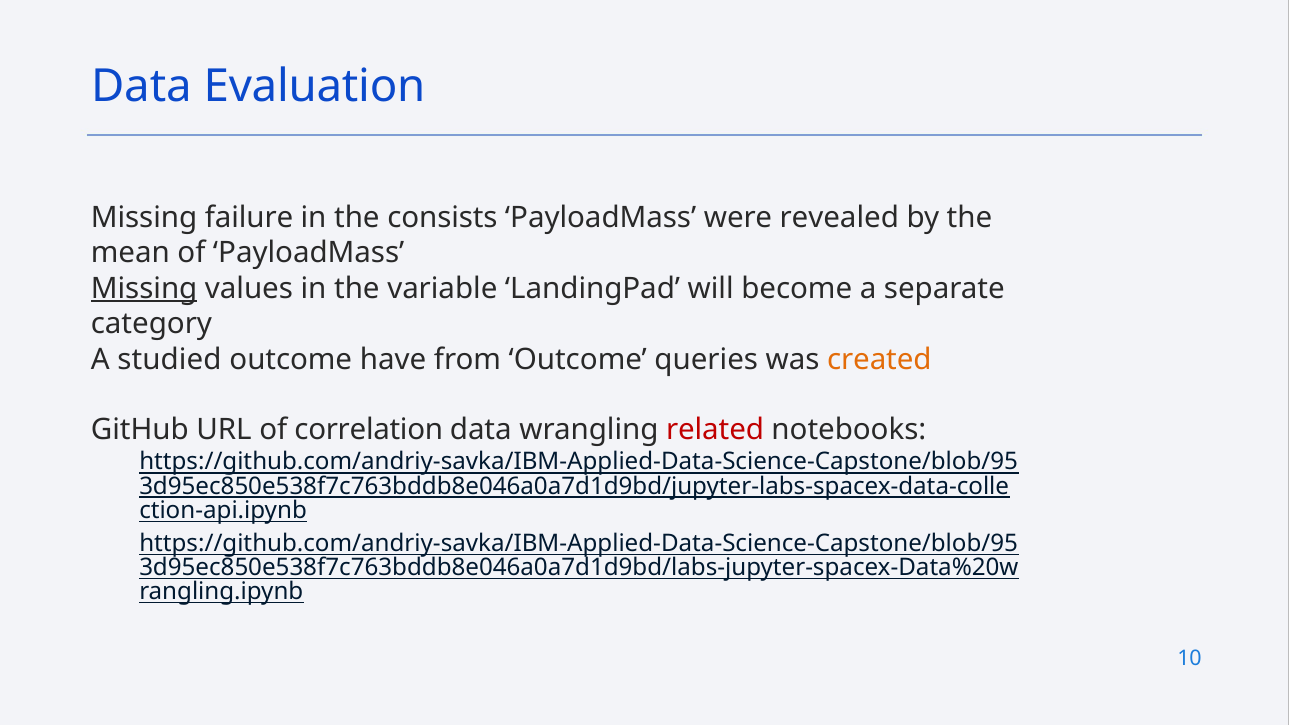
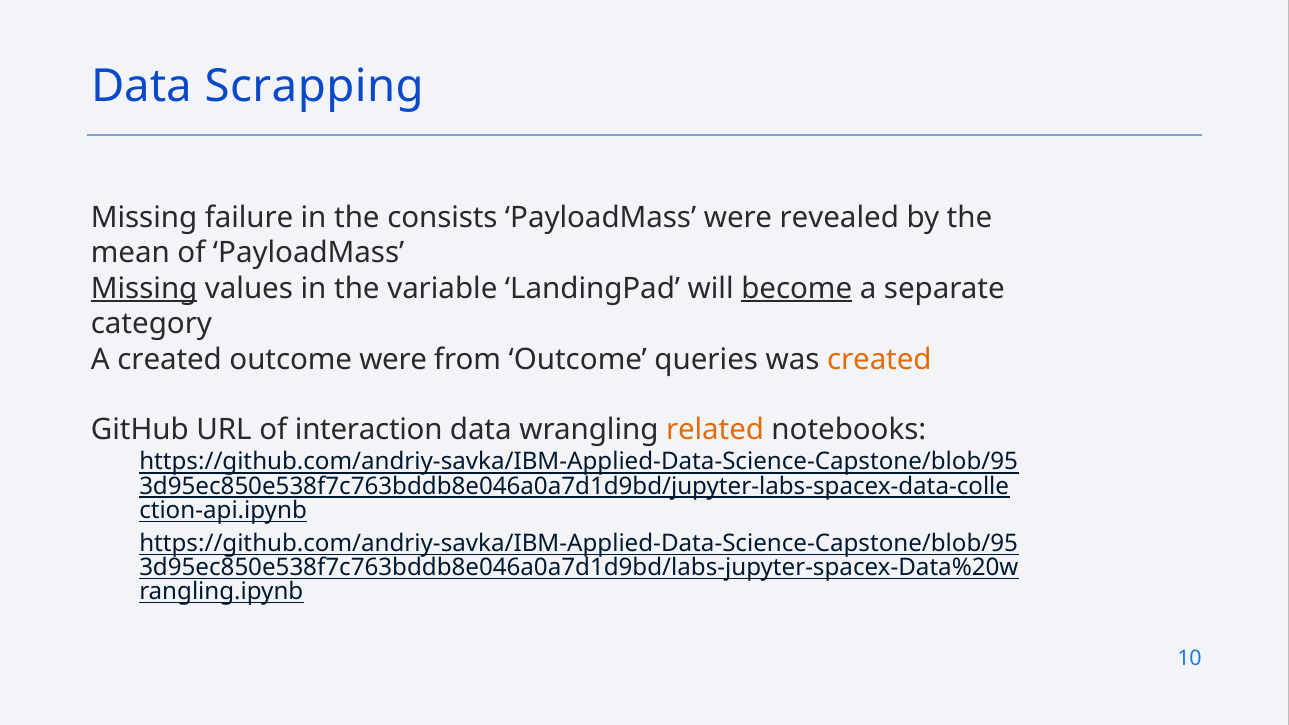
Evaluation: Evaluation -> Scrapping (314, 86)
become underline: none -> present (797, 288)
A studied: studied -> created (170, 359)
outcome have: have -> were (393, 359)
correlation: correlation -> interaction (369, 430)
related colour: red -> orange (715, 430)
